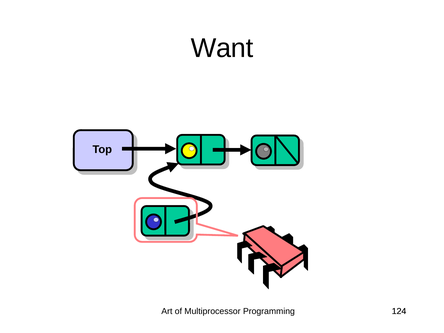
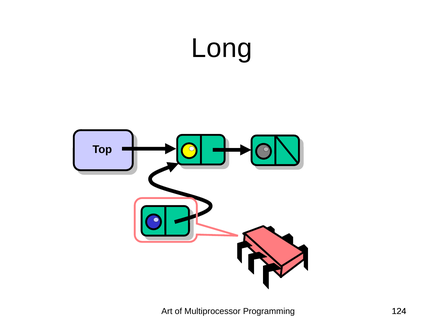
Want: Want -> Long (222, 48)
